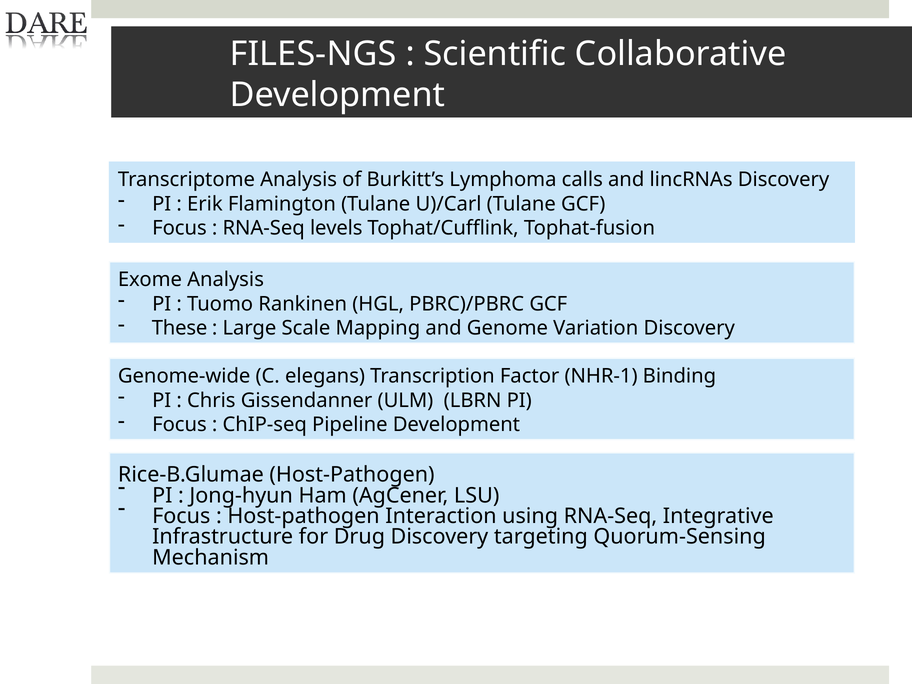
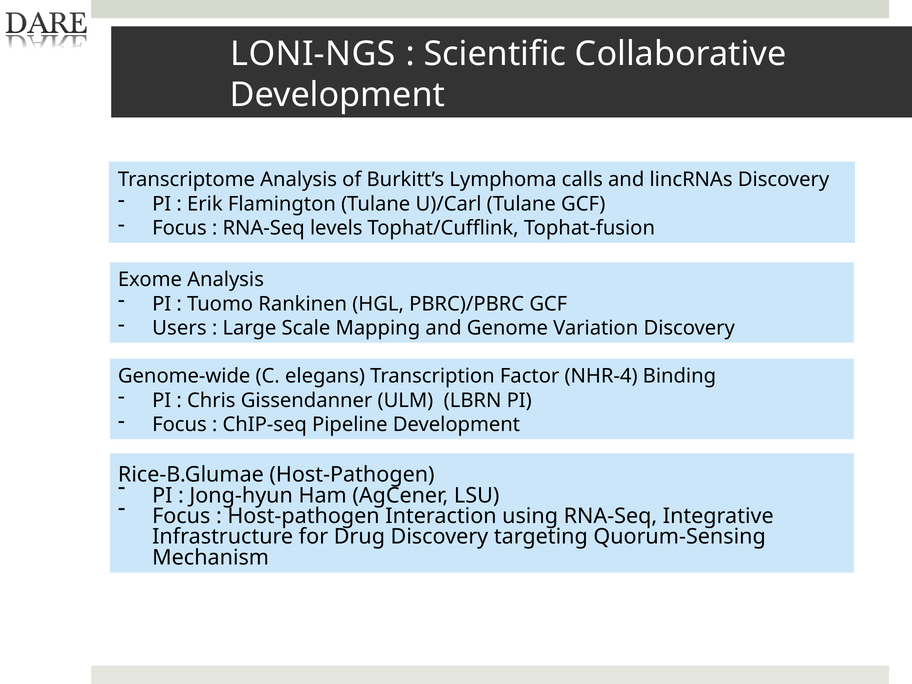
FILES-NGS: FILES-NGS -> LONI-NGS (313, 54)
These: These -> Users (179, 328)
NHR-1: NHR-1 -> NHR-4 (601, 376)
